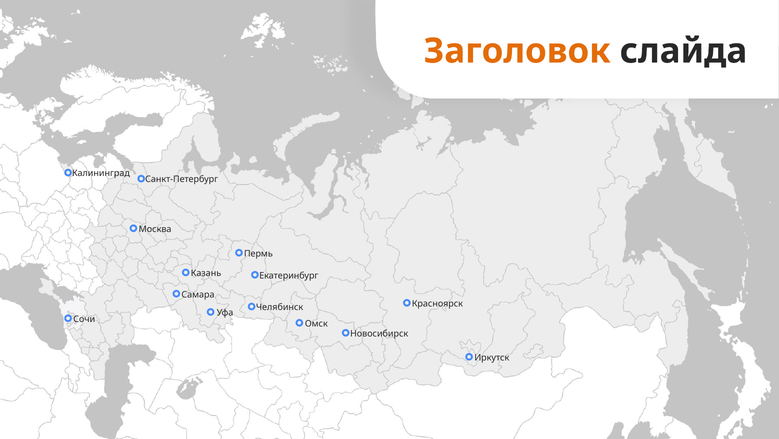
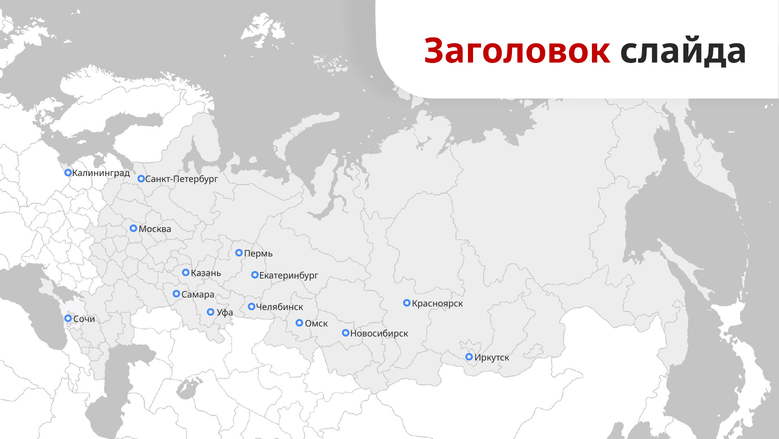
Заголовок colour: orange -> red (517, 51)
